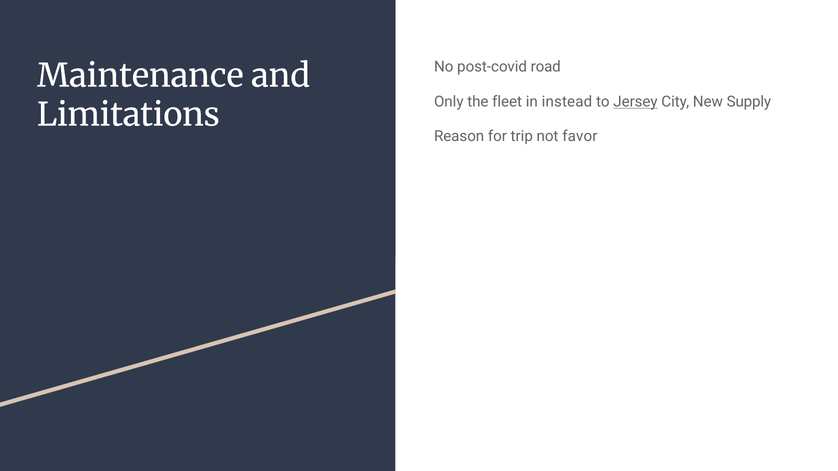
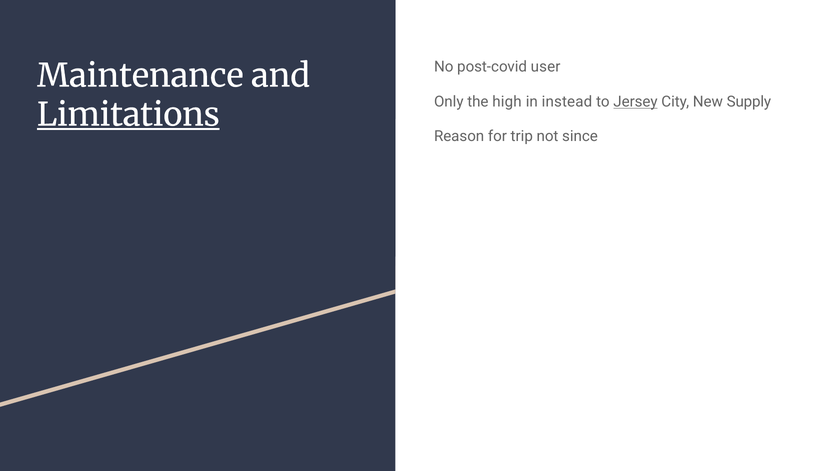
road: road -> user (546, 67)
fleet: fleet -> high (507, 102)
Limitations underline: none -> present (128, 115)
favor: favor -> since (580, 137)
